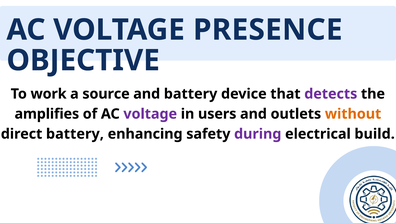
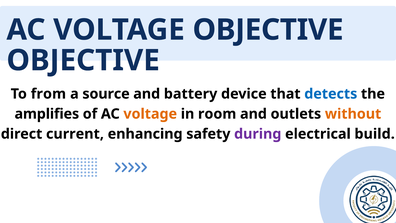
VOLTAGE PRESENCE: PRESENCE -> OBJECTIVE (268, 30)
work: work -> from (48, 94)
detects colour: purple -> blue (331, 94)
voltage colour: purple -> orange (150, 114)
users: users -> room (217, 114)
direct battery: battery -> current (75, 134)
